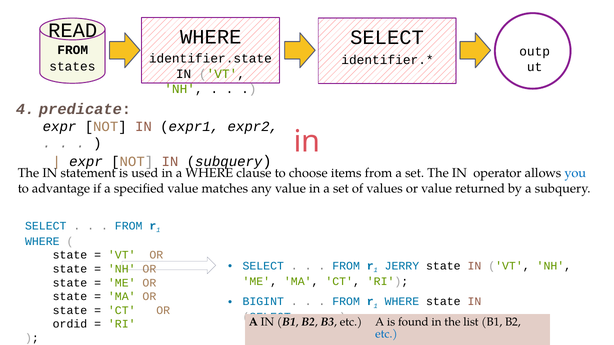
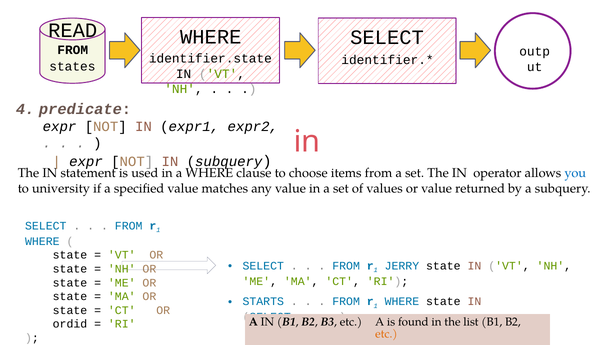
advantage: advantage -> university (61, 189)
BIGINT: BIGINT -> STARTS (263, 302)
etc colour: blue -> orange (386, 334)
